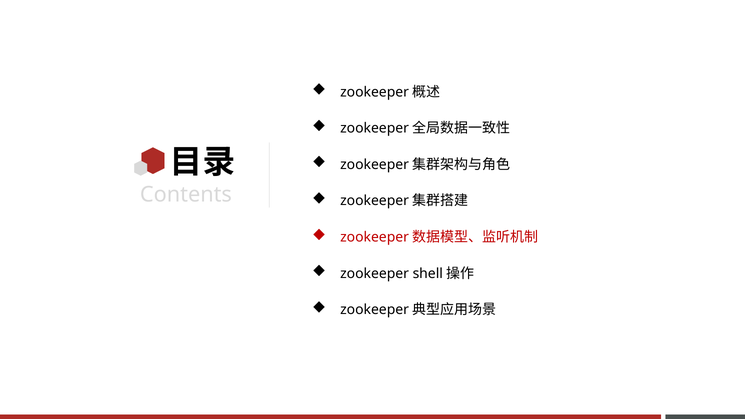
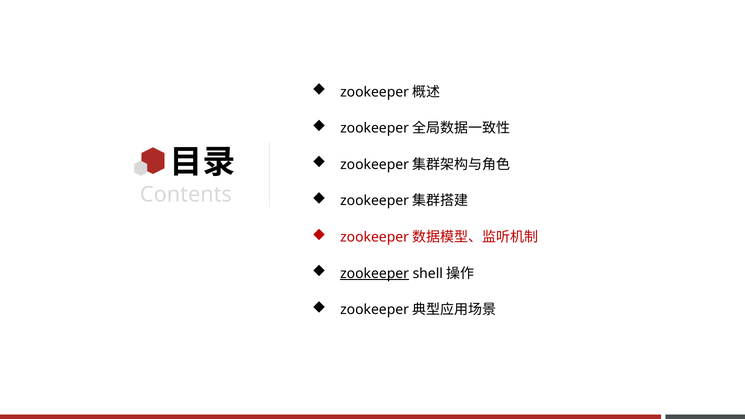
zookeeper underline: none -> present (375, 274)
